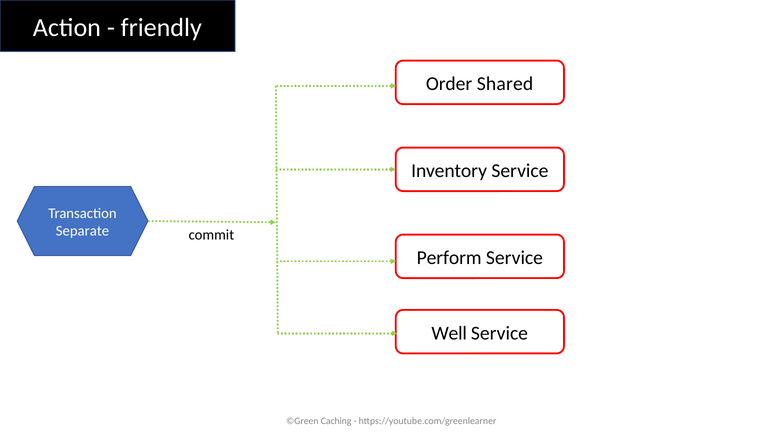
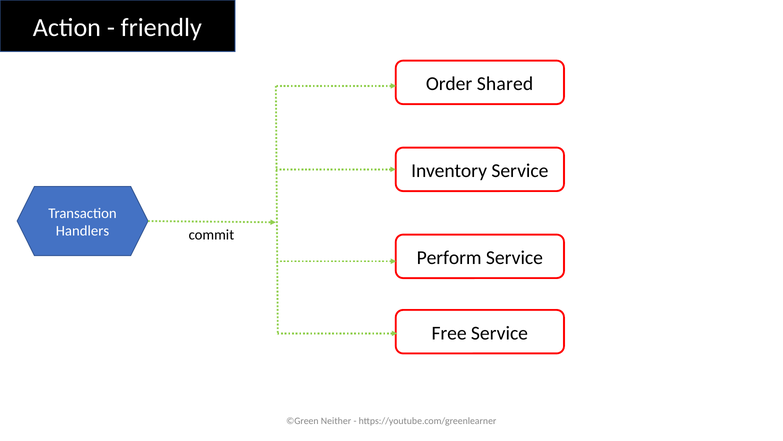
Separate: Separate -> Handlers (82, 231)
Well: Well -> Free (449, 333)
Caching: Caching -> Neither (336, 421)
